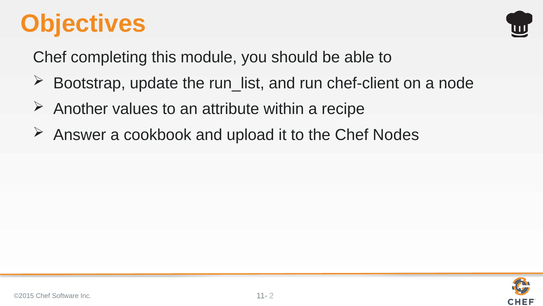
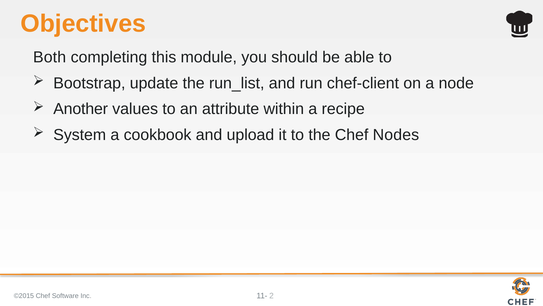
Chef: Chef -> Both (50, 57)
Answer: Answer -> System (80, 135)
